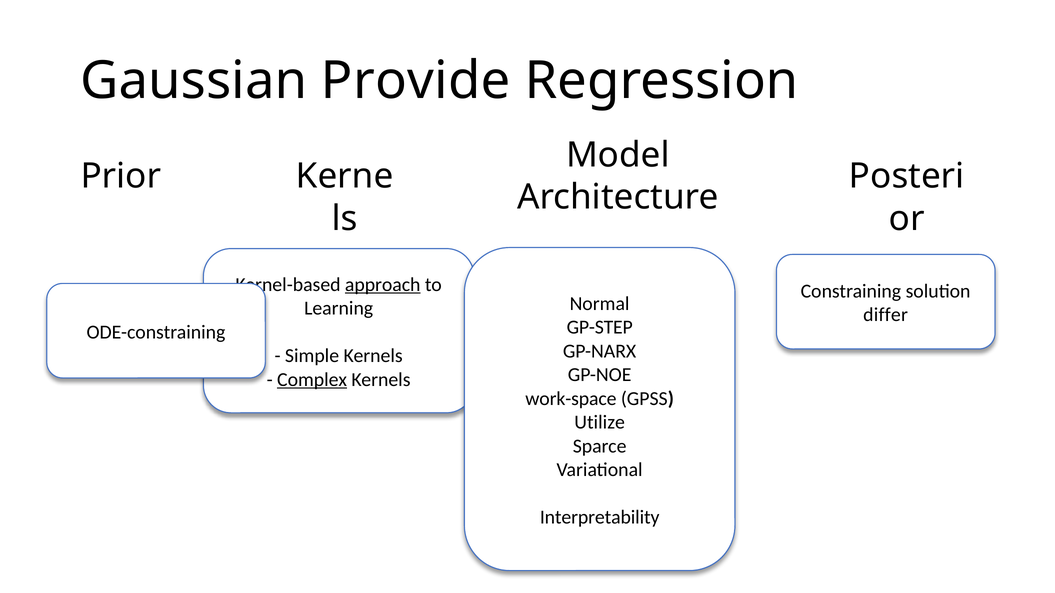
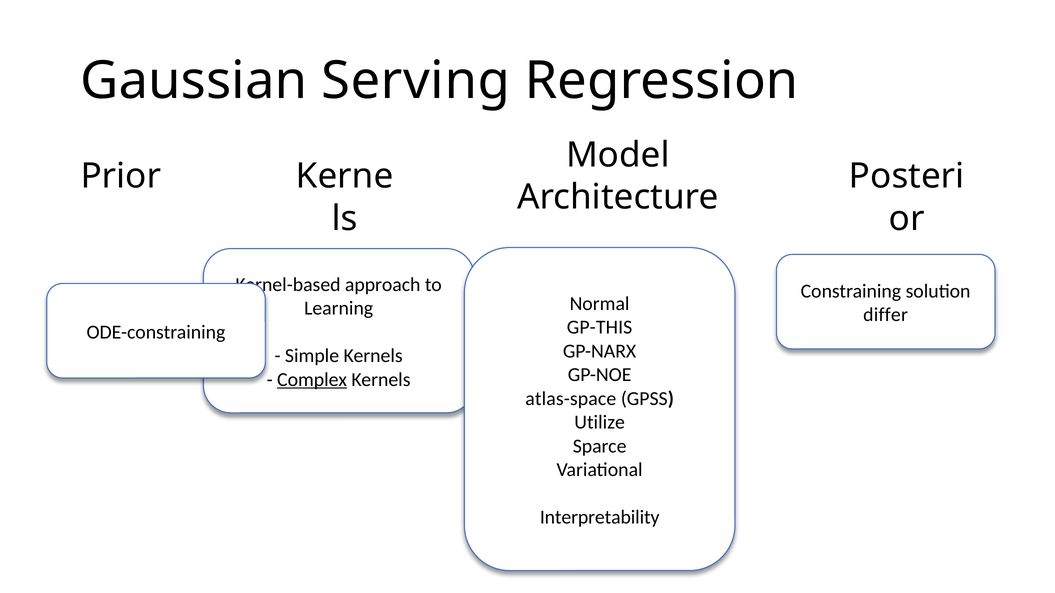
Provide: Provide -> Serving (416, 81)
approach underline: present -> none (383, 285)
GP-STEP: GP-STEP -> GP-THIS (600, 328)
work-space: work-space -> atlas-space (571, 399)
